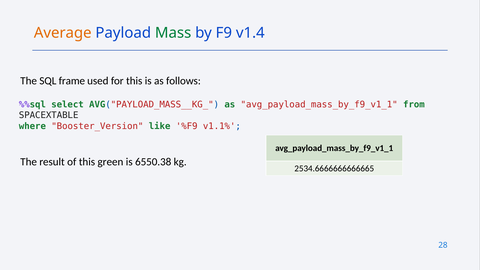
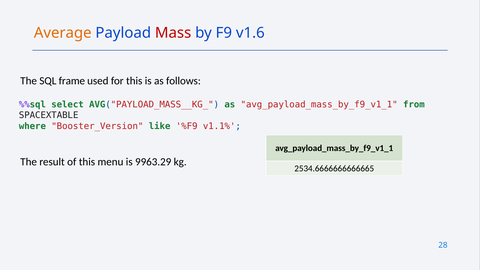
Mass colour: green -> red (173, 33)
v1.4: v1.4 -> v1.6 (250, 33)
green: green -> menu (110, 162)
6550.38: 6550.38 -> 9963.29 (153, 162)
